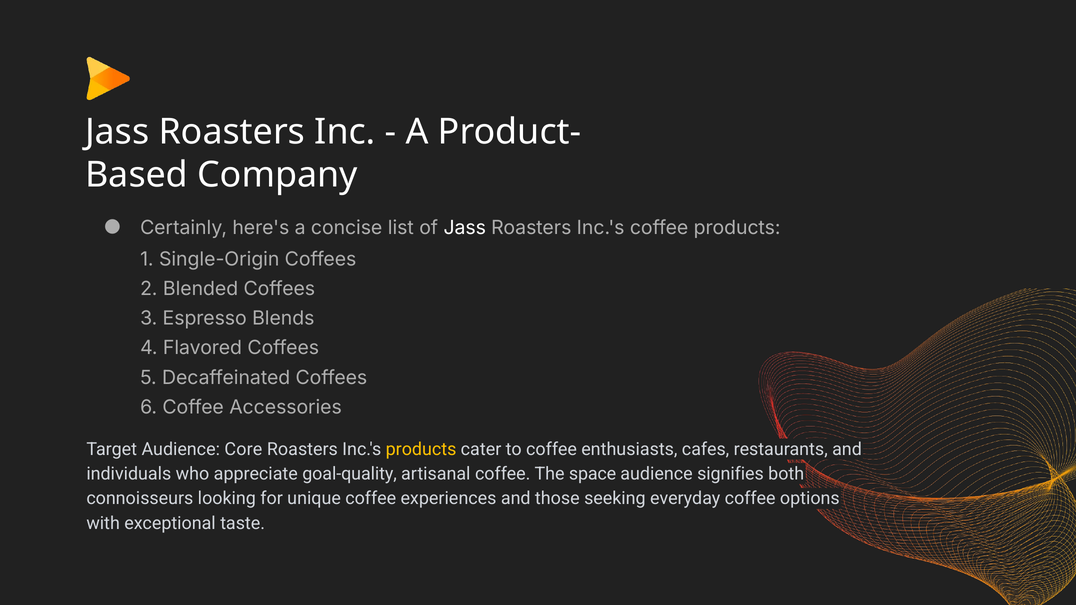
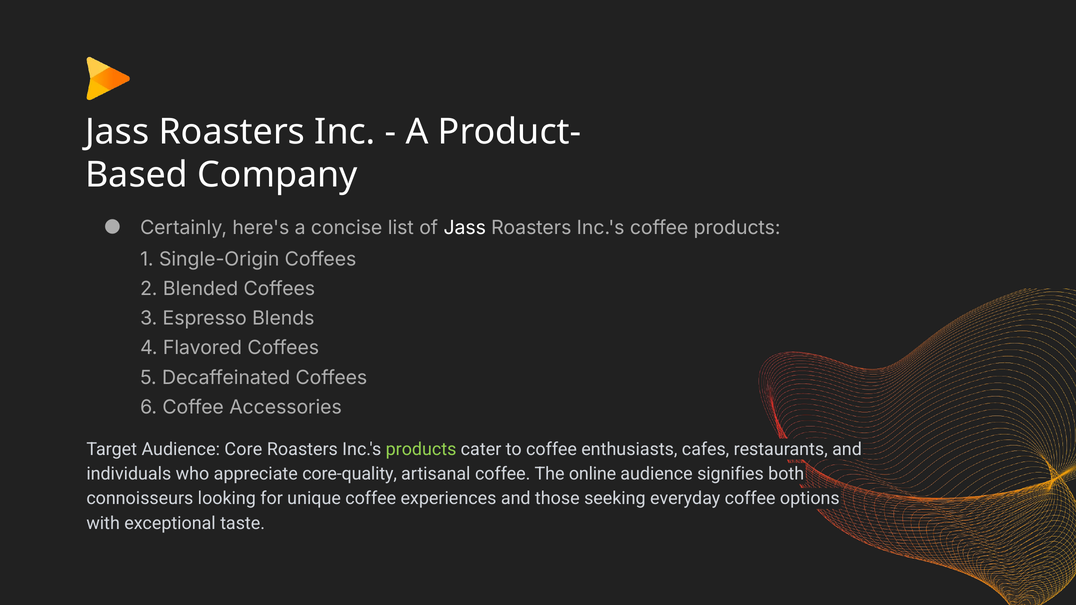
products colour: yellow -> light green (421, 449)
goal-quality: goal-quality -> core-quality (350, 474)
space: space -> online (593, 474)
